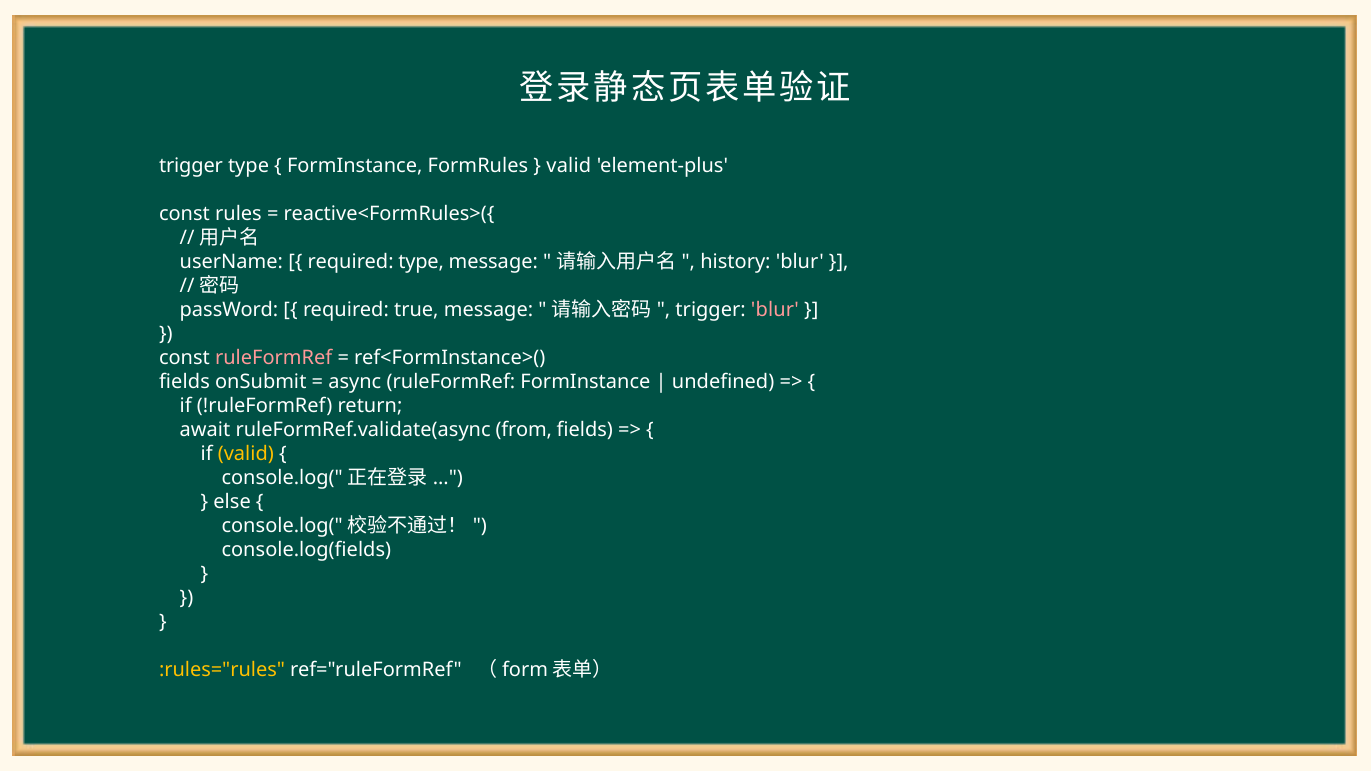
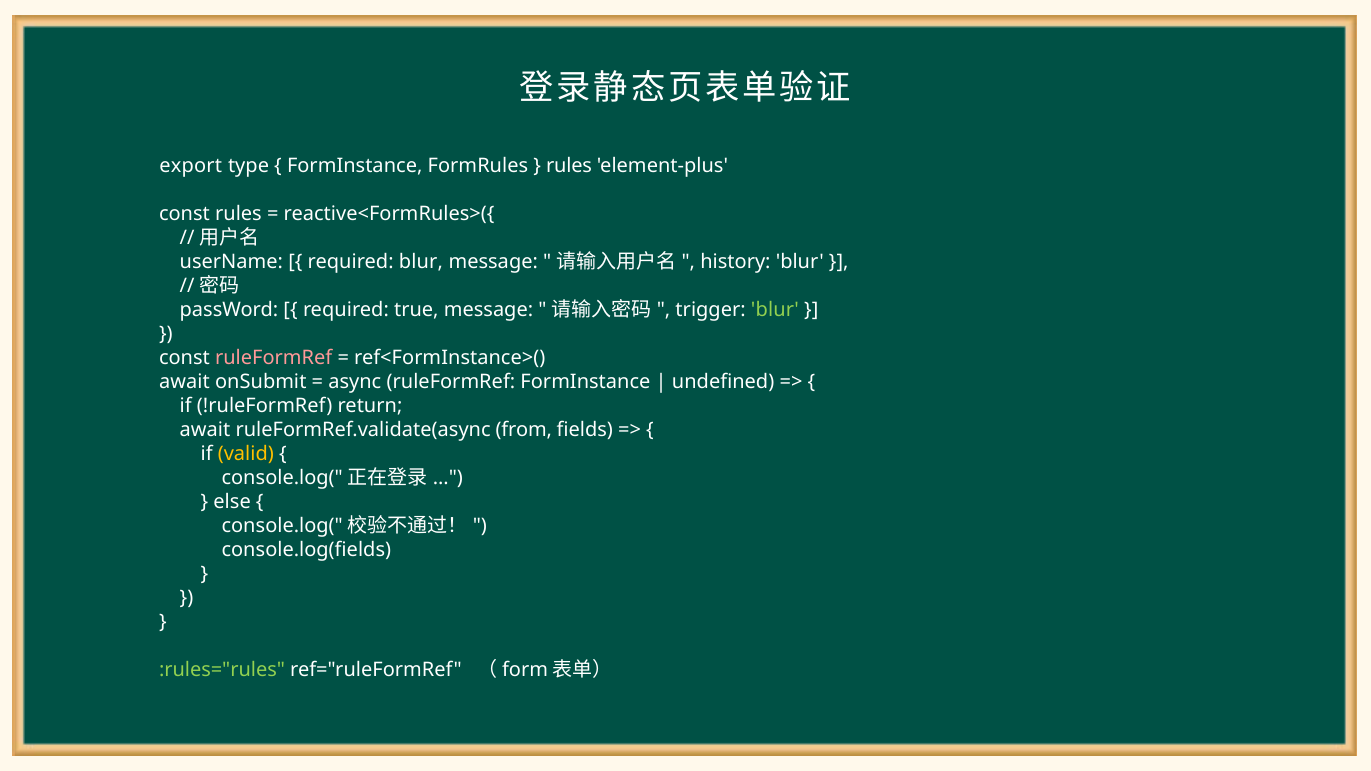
trigger: trigger -> export (191, 166)
valid: valid -> rules (569, 166)
required type: type -> blur (421, 262)
blur colour: pink -> light green (775, 310)
fields: fields -> await (184, 382)
:rules="rules colour: yellow -> light green (222, 670)
